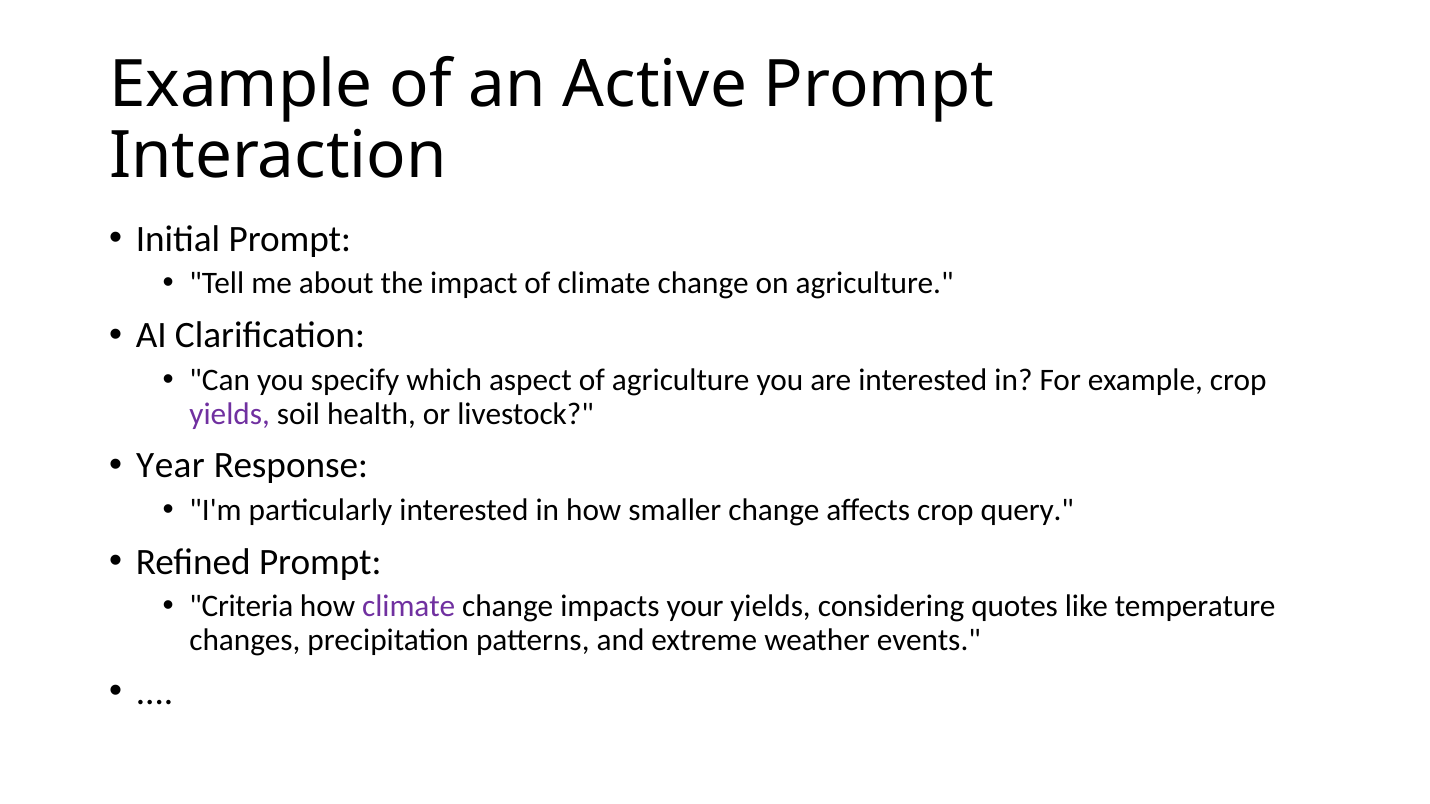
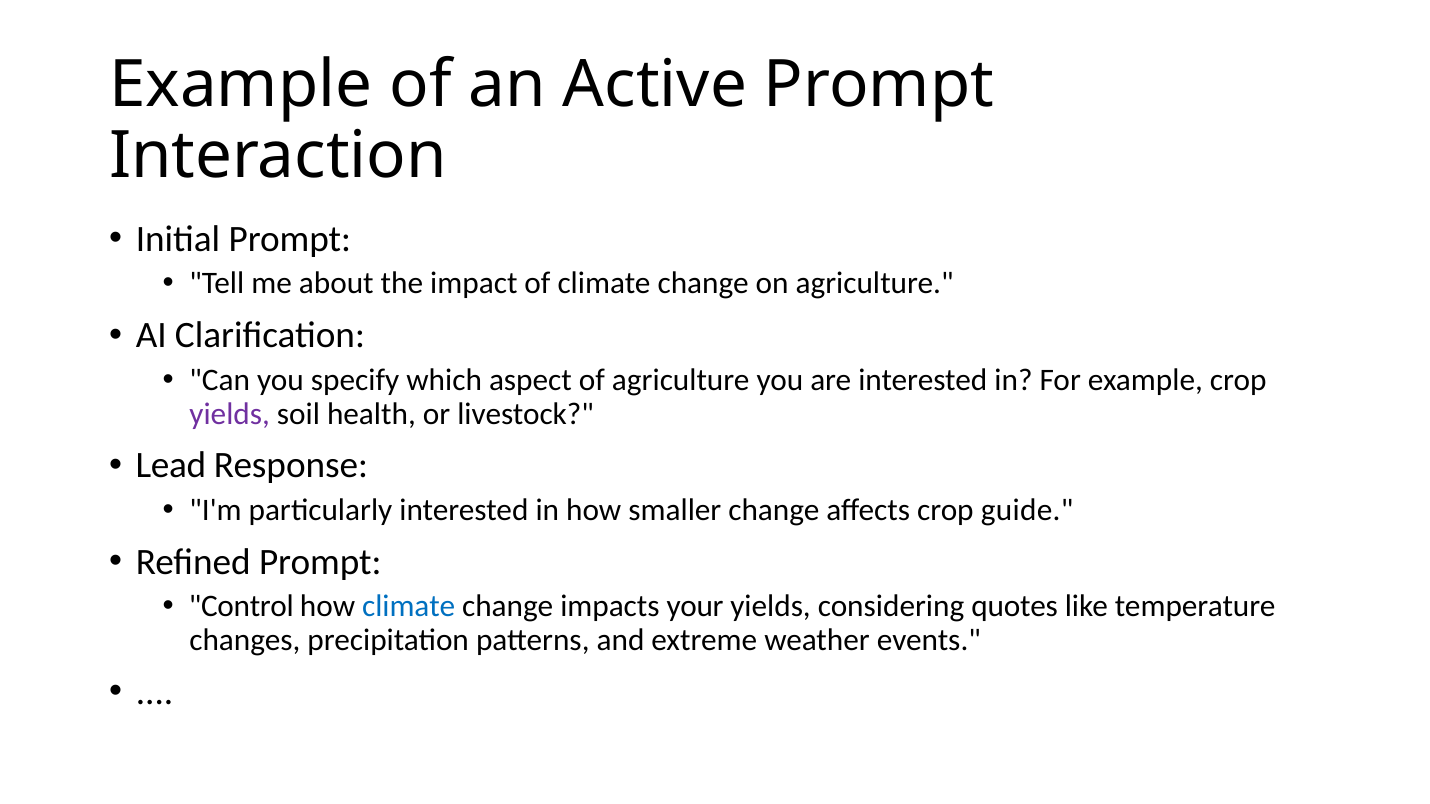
Year: Year -> Lead (171, 466)
query: query -> guide (1027, 510)
Criteria: Criteria -> Control (241, 607)
climate colour: purple -> blue (409, 607)
